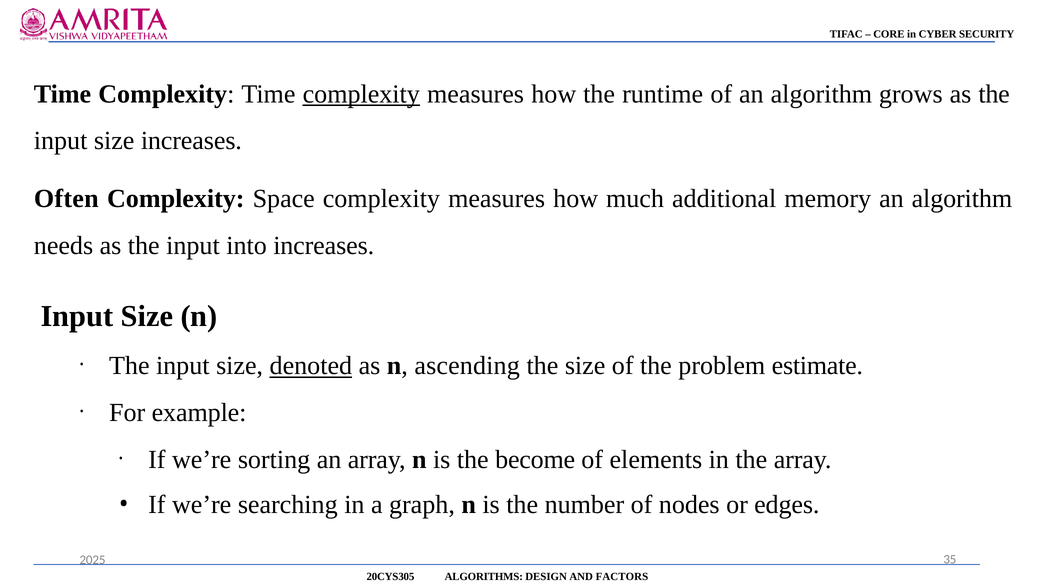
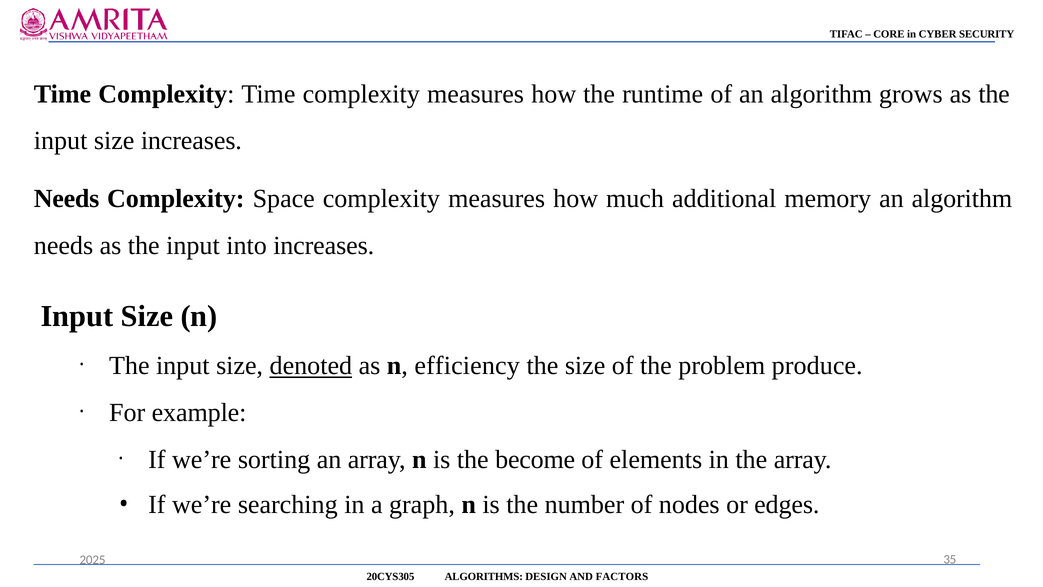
complexity underline: present -> none (361, 94)
Often: Often -> Needs (67, 199)
ascending: ascending -> efficiency (467, 366)
estimate: estimate -> produce (817, 366)
